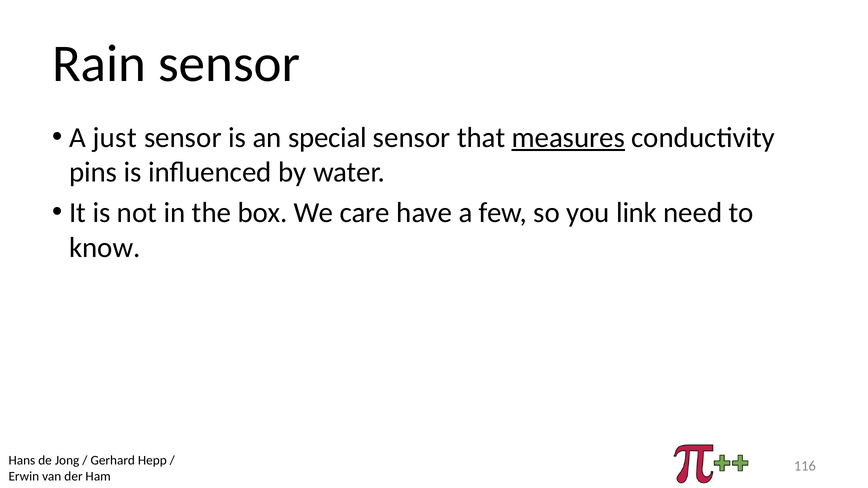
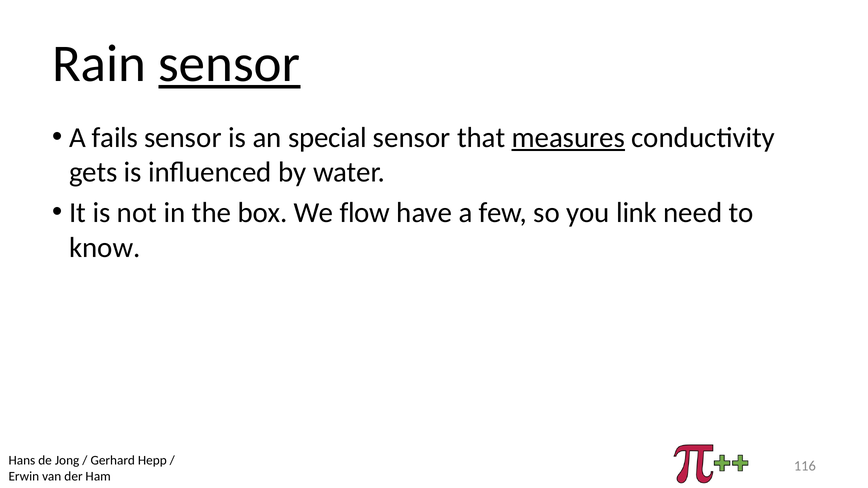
sensor underline: none -> present (229, 64)
just: just -> fails (115, 138)
pins: pins -> gets (93, 172)
care: care -> flow (365, 213)
